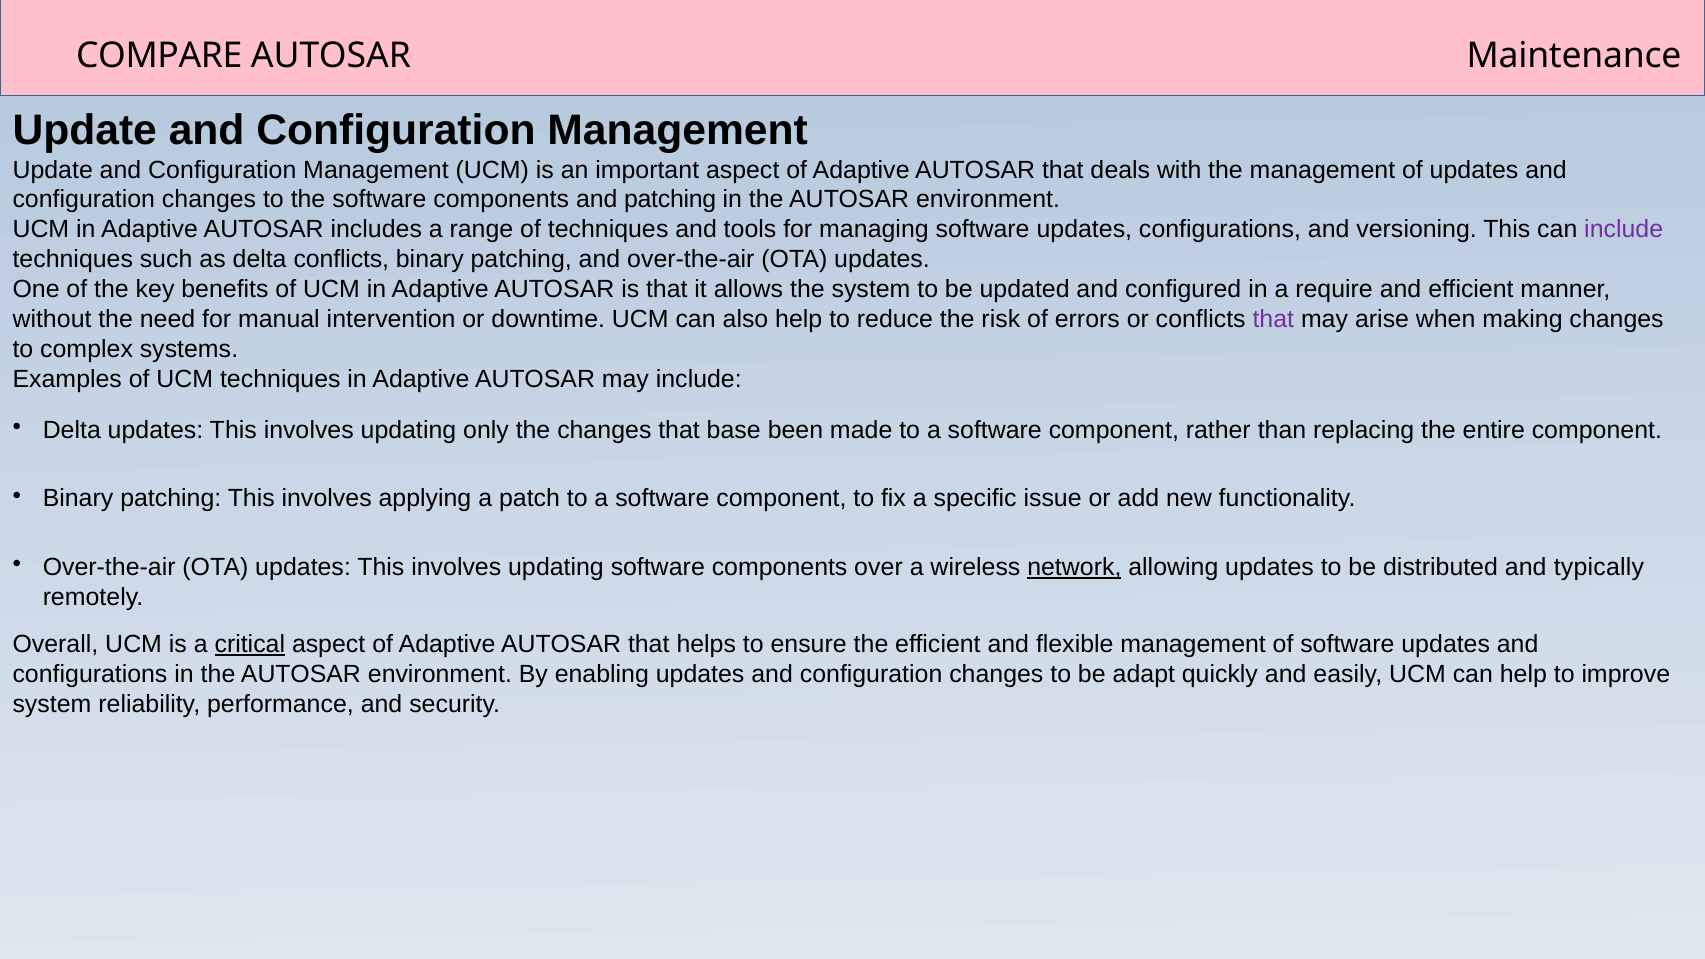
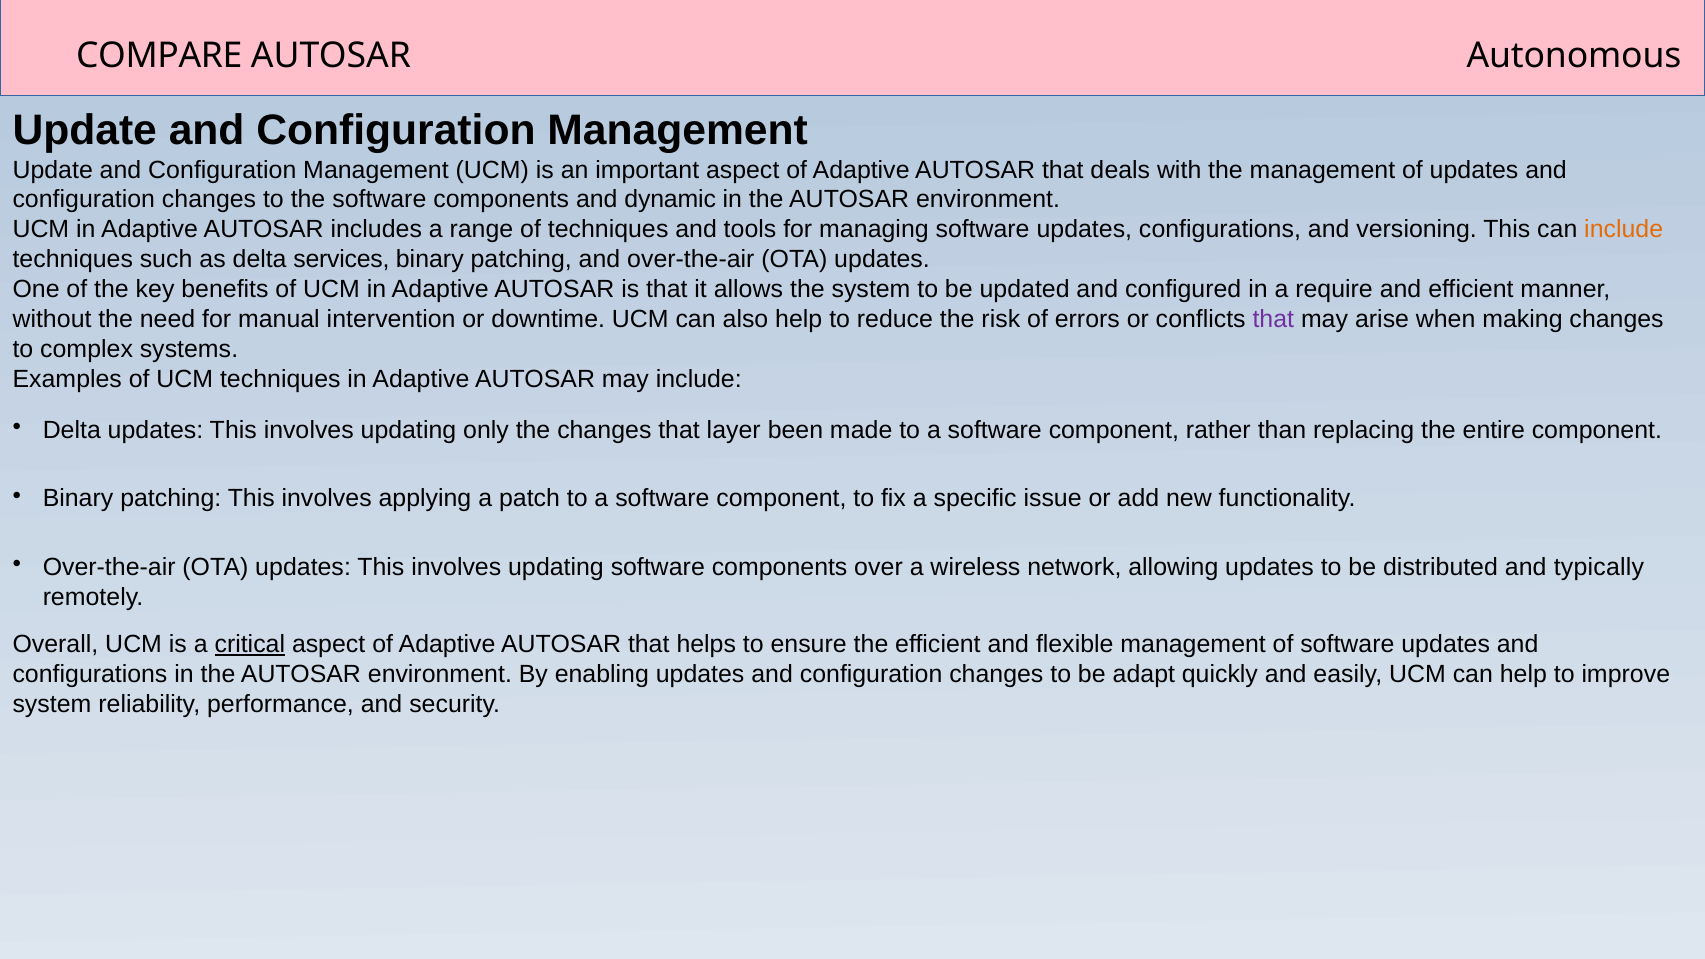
Maintenance: Maintenance -> Autonomous (1574, 56)
and patching: patching -> dynamic (670, 200)
include colour: purple -> orange (1624, 230)
delta conflicts: conflicts -> services (341, 260)
base: base -> layer (734, 430)
network underline: present -> none (1074, 567)
